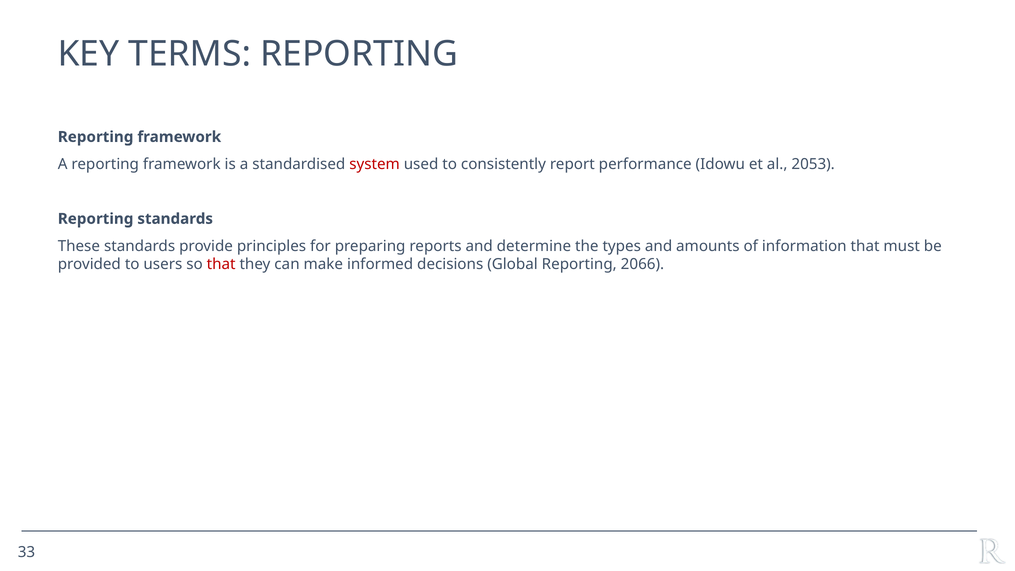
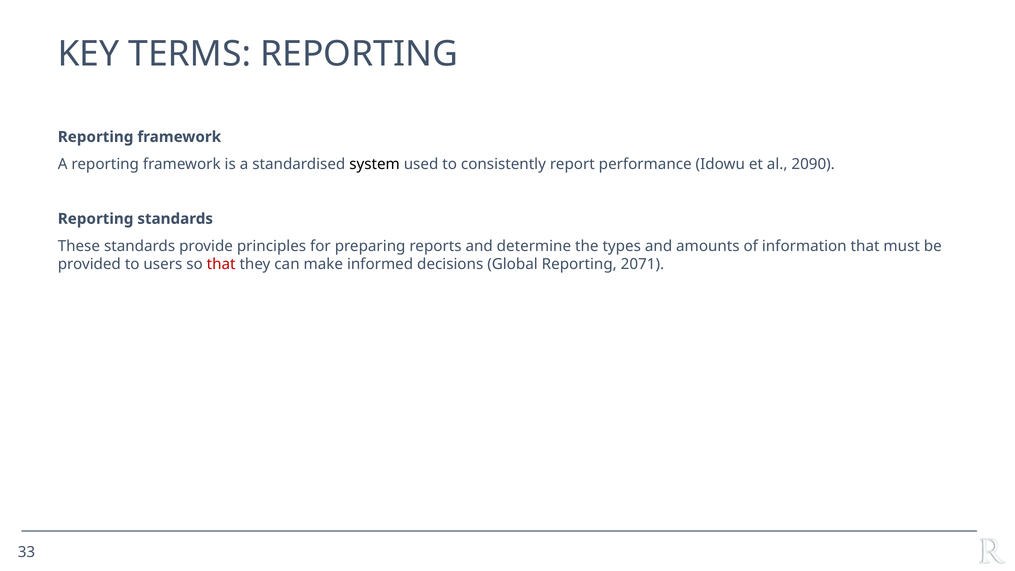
system colour: red -> black (375, 164)
2053: 2053 -> 2090 (813, 164)
2066: 2066 -> 2071 (642, 264)
